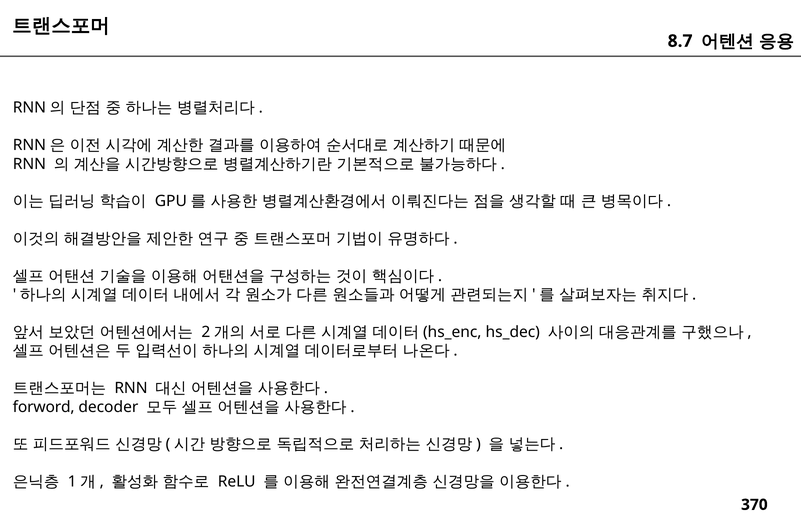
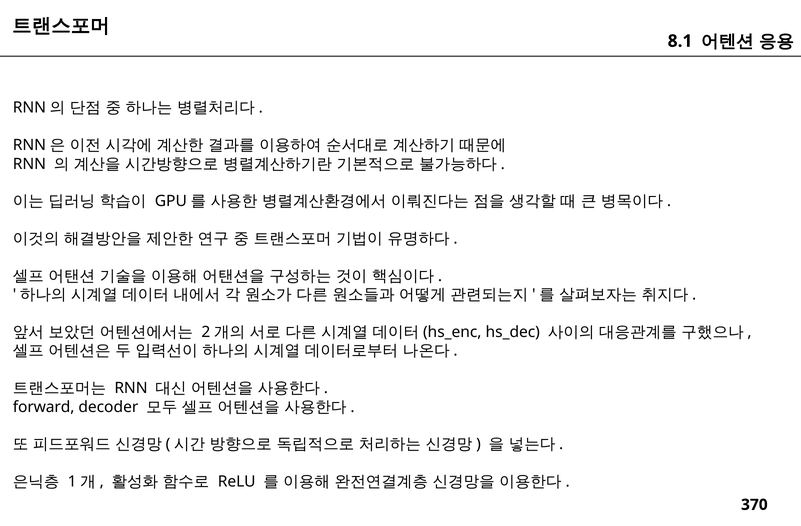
8.7: 8.7 -> 8.1 (680, 41)
forword: forword -> forward (44, 407)
